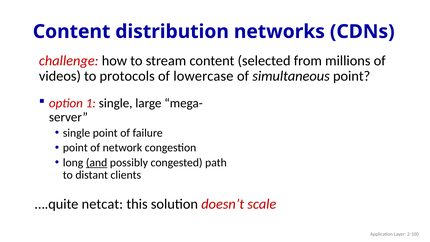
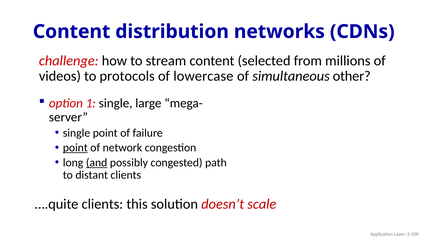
simultaneous point: point -> other (352, 76)
point underline: none -> present (75, 148)
….quite netcat: netcat -> clients (102, 204)
